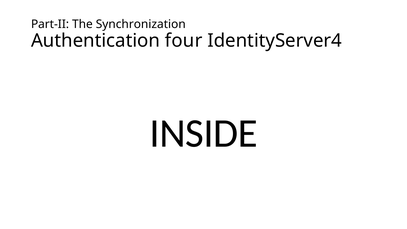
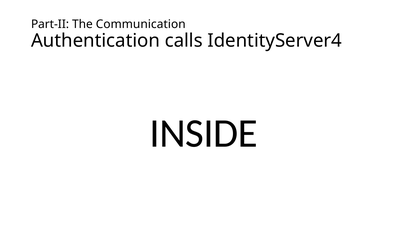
Synchronization: Synchronization -> Communication (141, 24)
four: four -> calls (184, 41)
